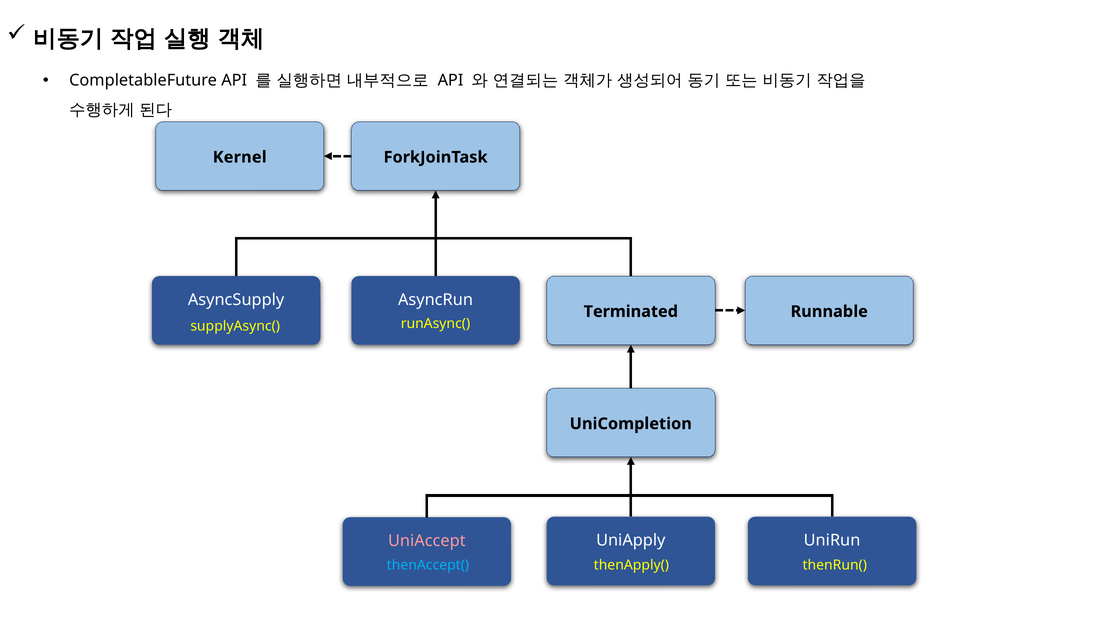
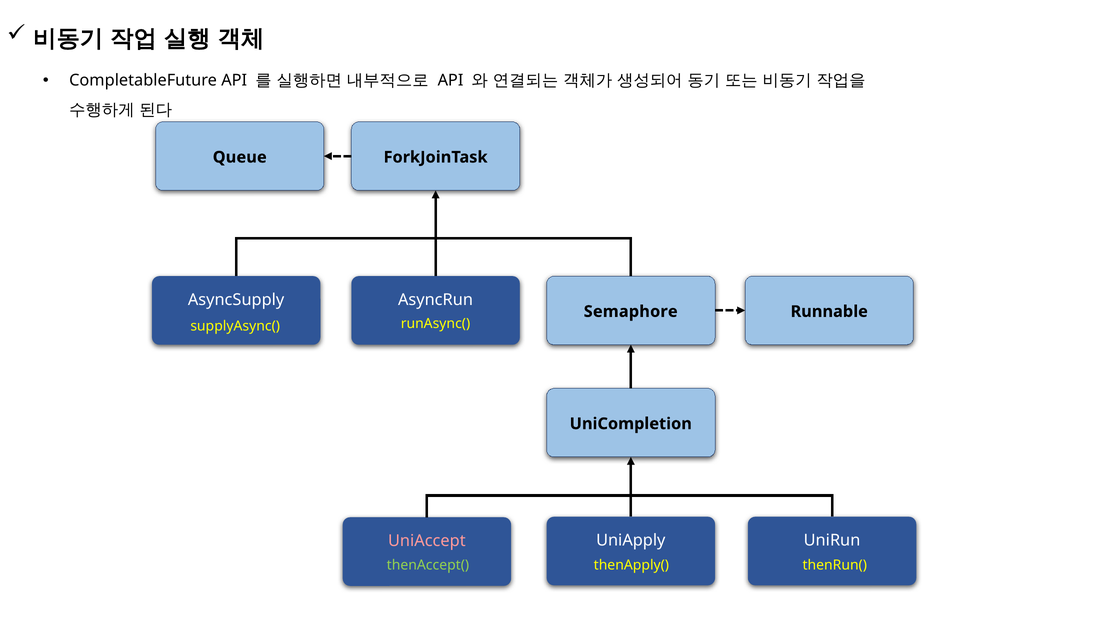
Kernel: Kernel -> Queue (240, 157)
Terminated: Terminated -> Semaphore (631, 311)
thenAccept( colour: light blue -> light green (428, 565)
